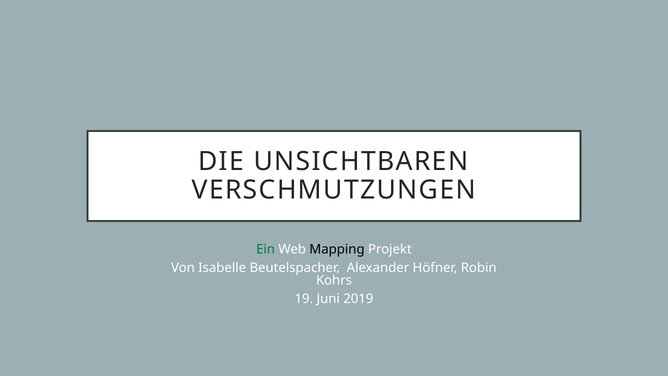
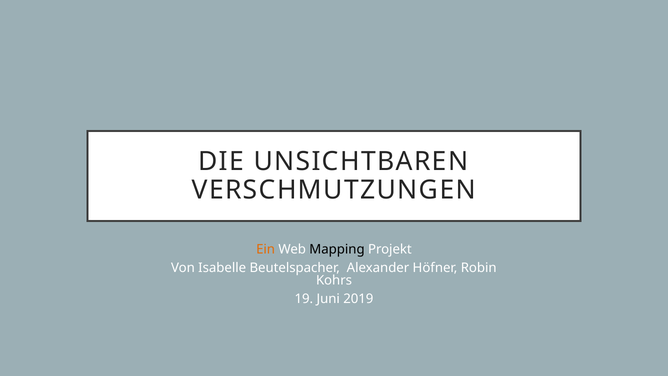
Ein colour: green -> orange (266, 249)
